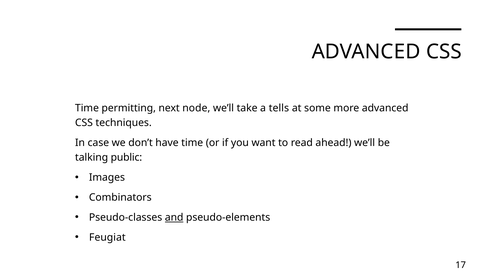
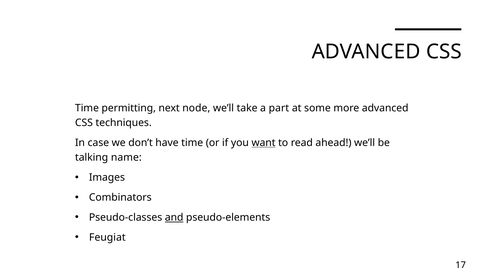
tells: tells -> part (279, 108)
want underline: none -> present (263, 143)
public: public -> name (126, 158)
